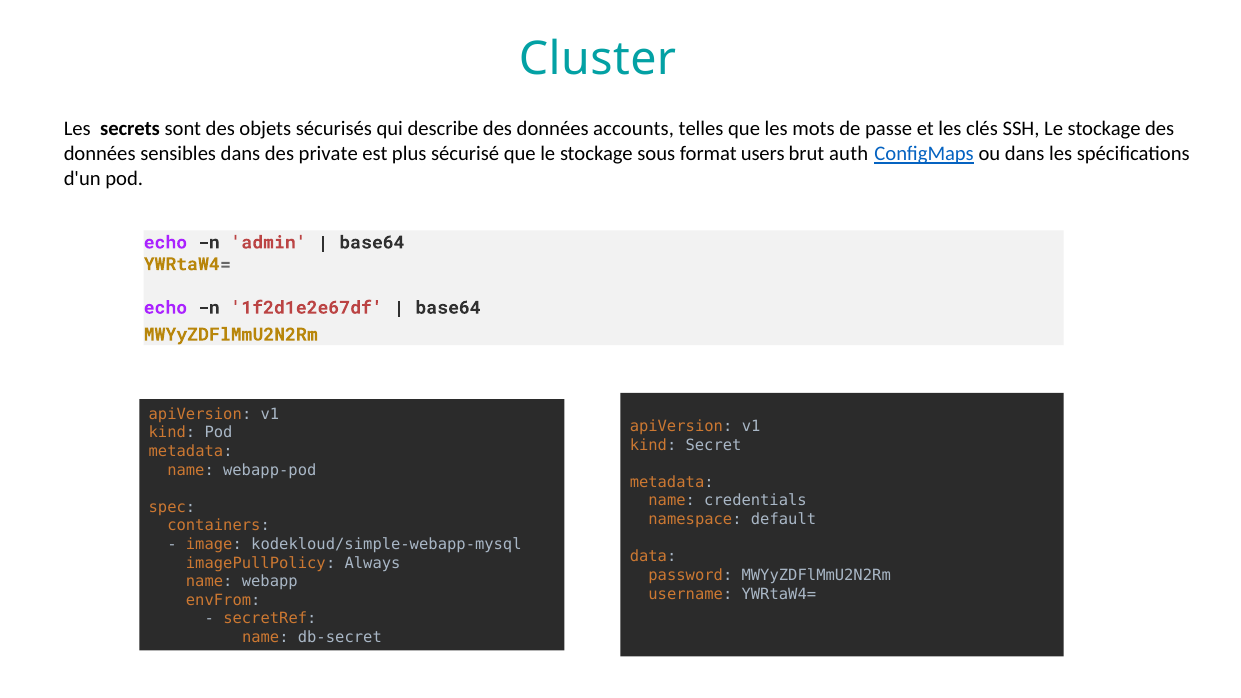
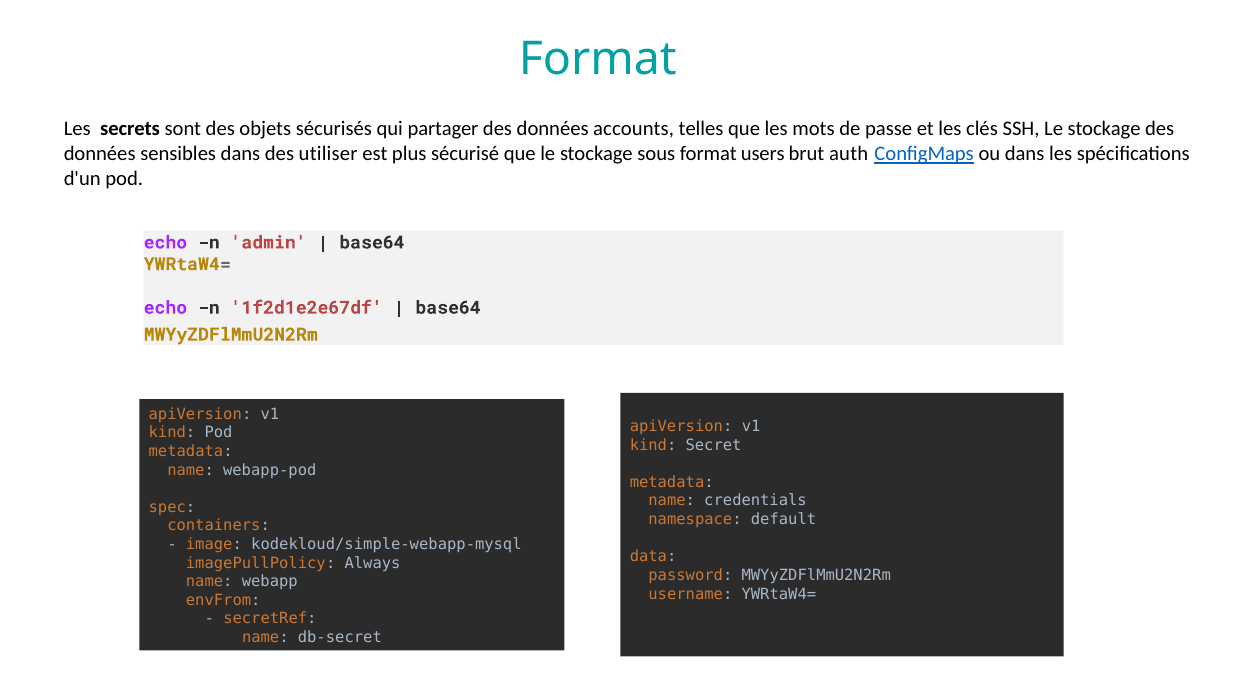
Cluster: Cluster -> Format (598, 59)
describe: describe -> partager (443, 129)
private: private -> utiliser (328, 154)
